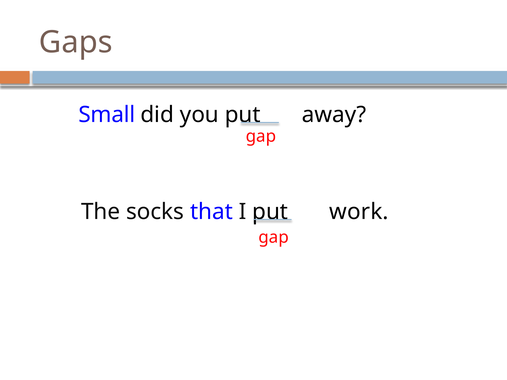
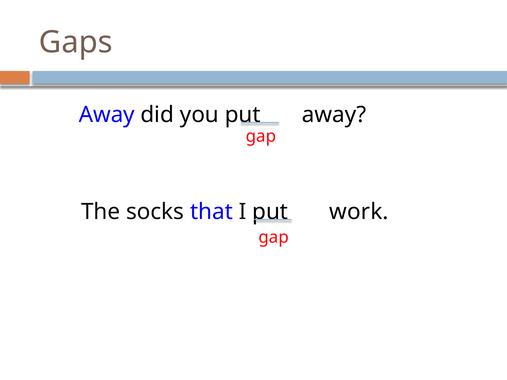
Small: Small -> Away (107, 115)
